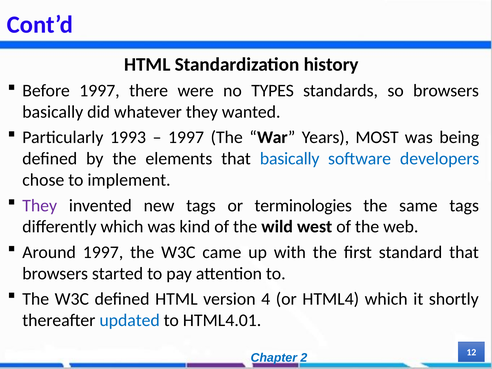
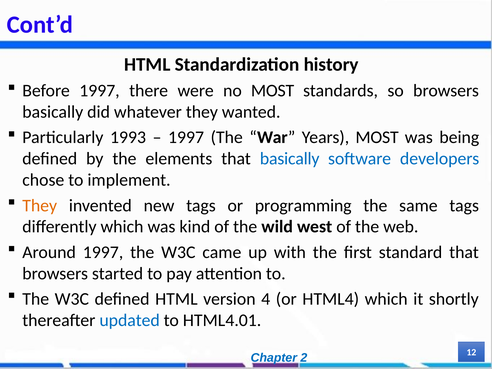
no TYPES: TYPES -> MOST (273, 91)
They colour: purple -> orange (40, 205)
terminologies: terminologies -> programming (303, 205)
